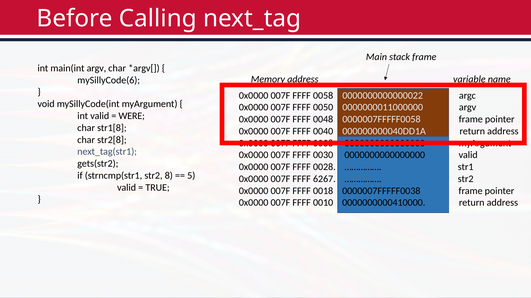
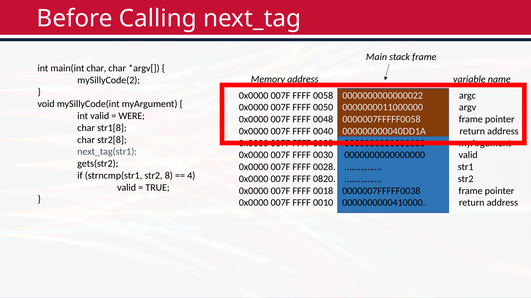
main(int argv: argv -> char (96, 68)
mySillyCode(6: mySillyCode(6 -> mySillyCode(2 (109, 80)
5: 5 -> 4 (191, 176)
6267: 6267 -> 0820 (324, 179)
